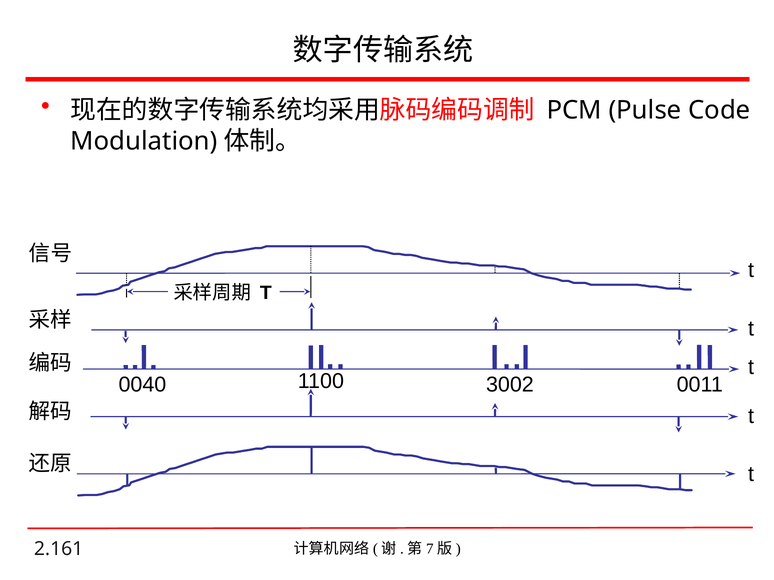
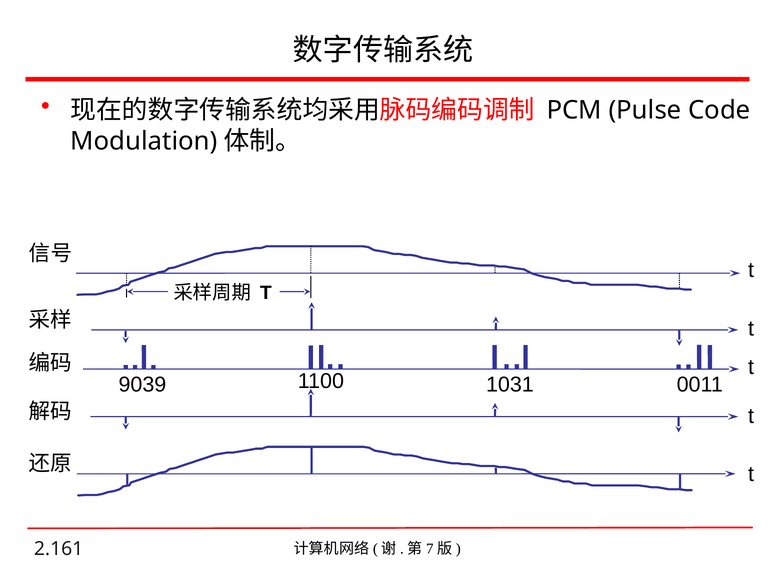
0040: 0040 -> 9039 (142, 385)
3002: 3002 -> 1031 (510, 385)
